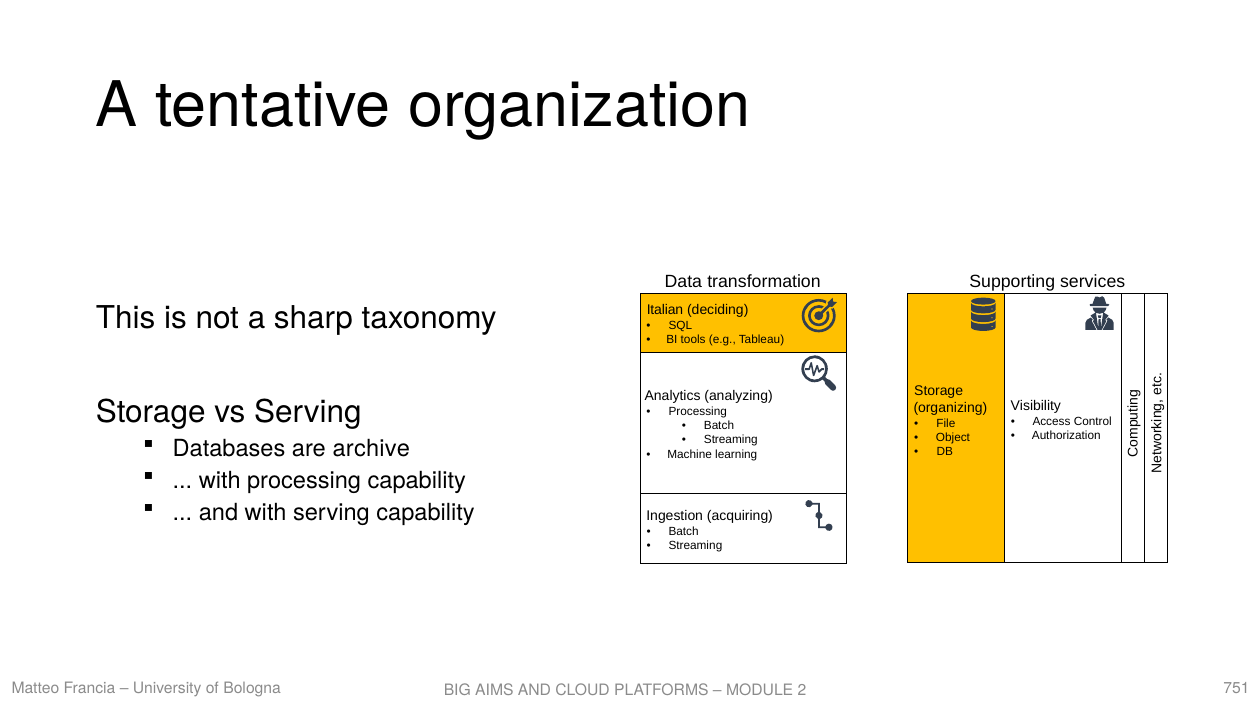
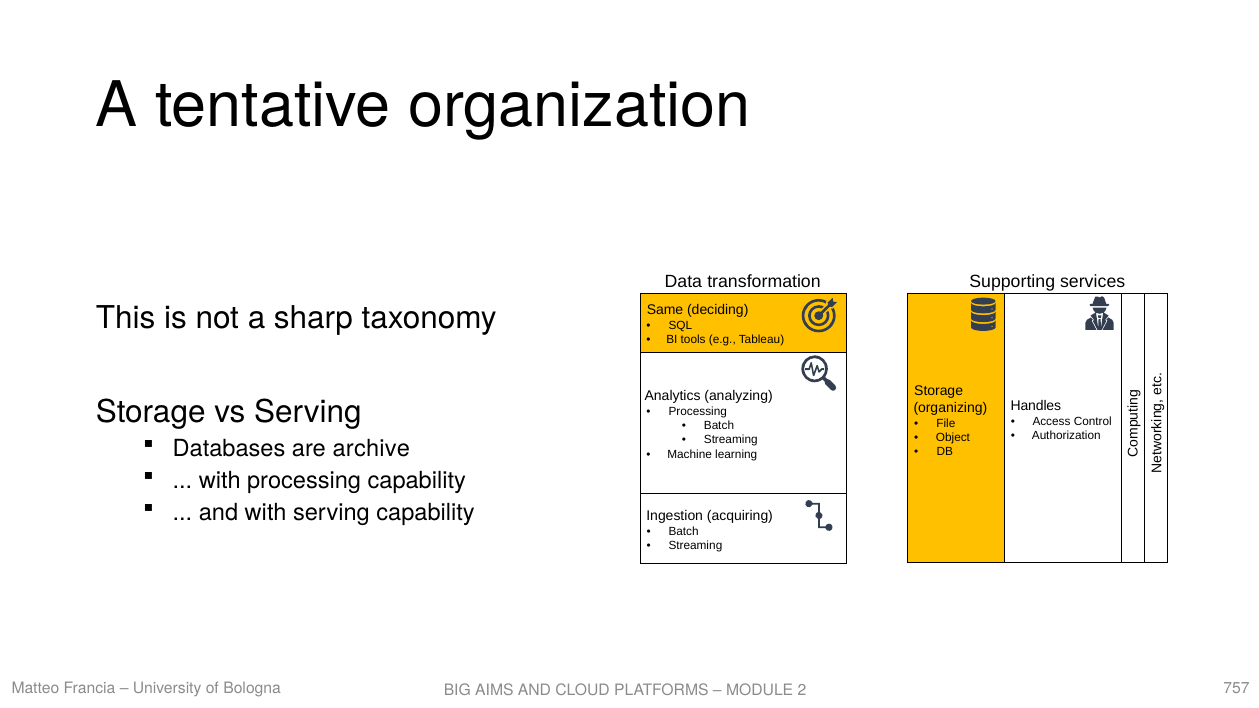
Italian: Italian -> Same (665, 310)
Visibility: Visibility -> Handles (1036, 406)
751: 751 -> 757 (1237, 689)
